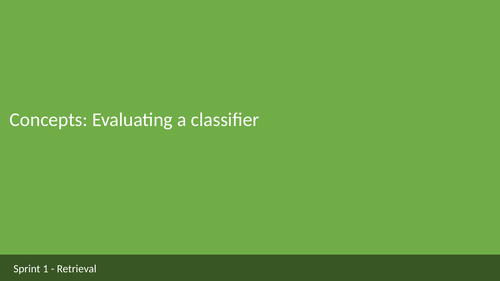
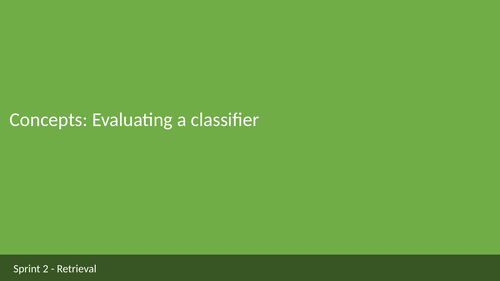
1: 1 -> 2 (46, 269)
